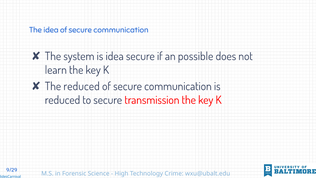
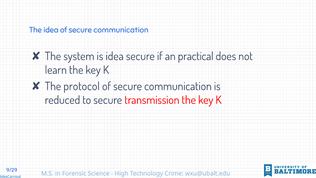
possible: possible -> practical (196, 56)
The reduced: reduced -> protocol (82, 86)
